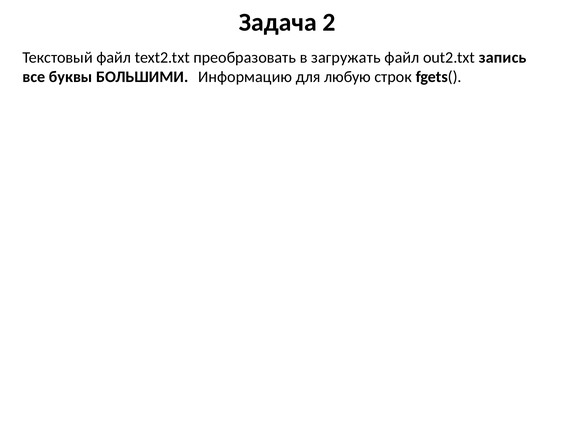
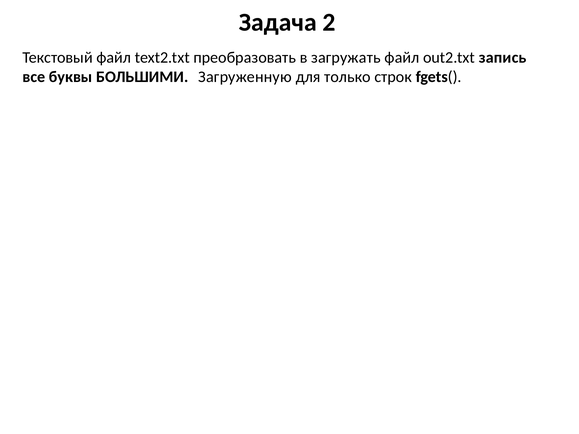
Информацию: Информацию -> Загруженную (245, 77)
любую: любую -> только (347, 77)
